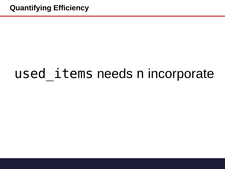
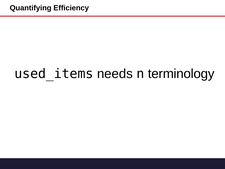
incorporate: incorporate -> terminology (181, 74)
